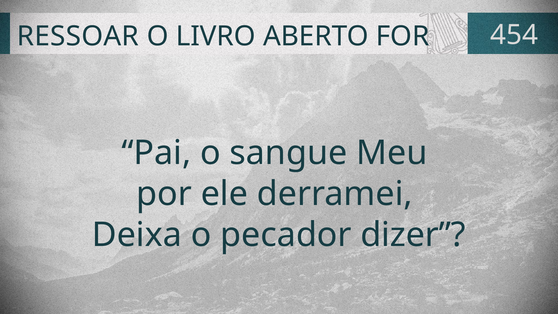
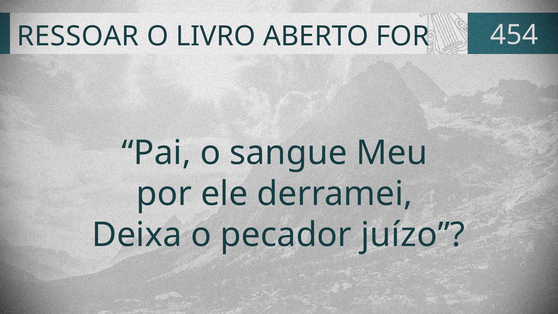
dizer: dizer -> juízo (413, 235)
